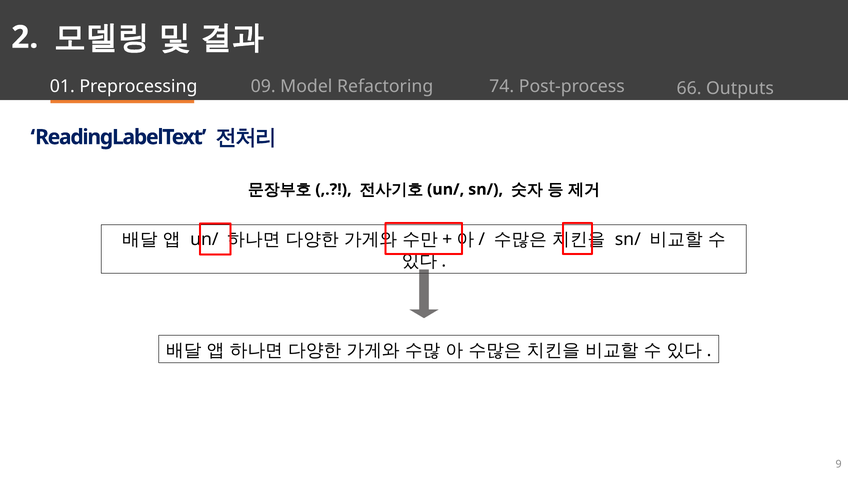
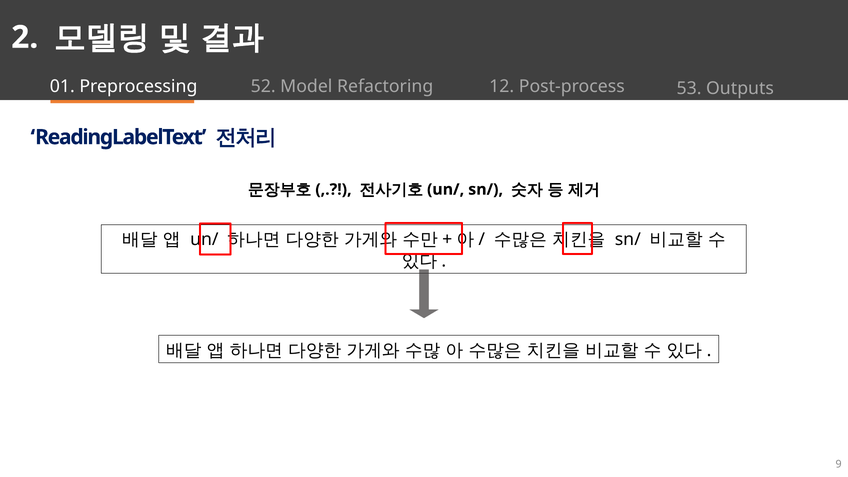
09: 09 -> 52 (263, 87)
74: 74 -> 12 (502, 87)
66: 66 -> 53 (689, 88)
